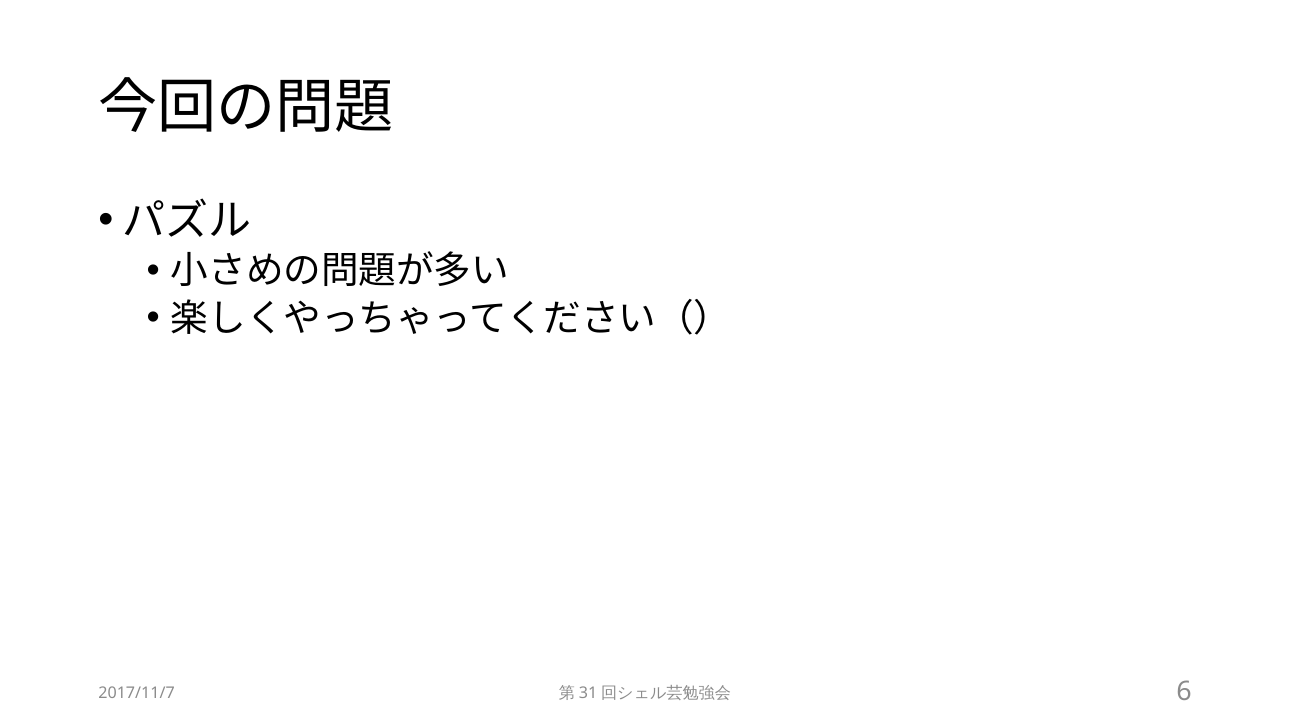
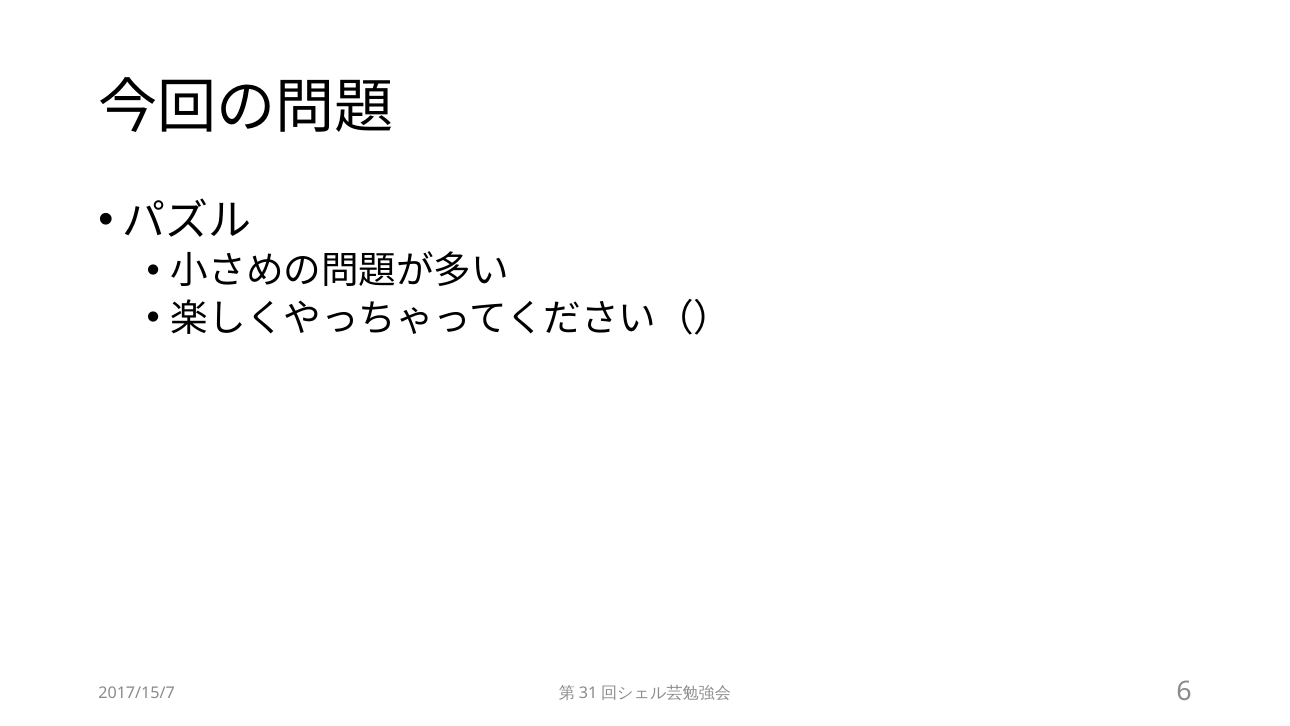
2017/11/7: 2017/11/7 -> 2017/15/7 (137, 693)
